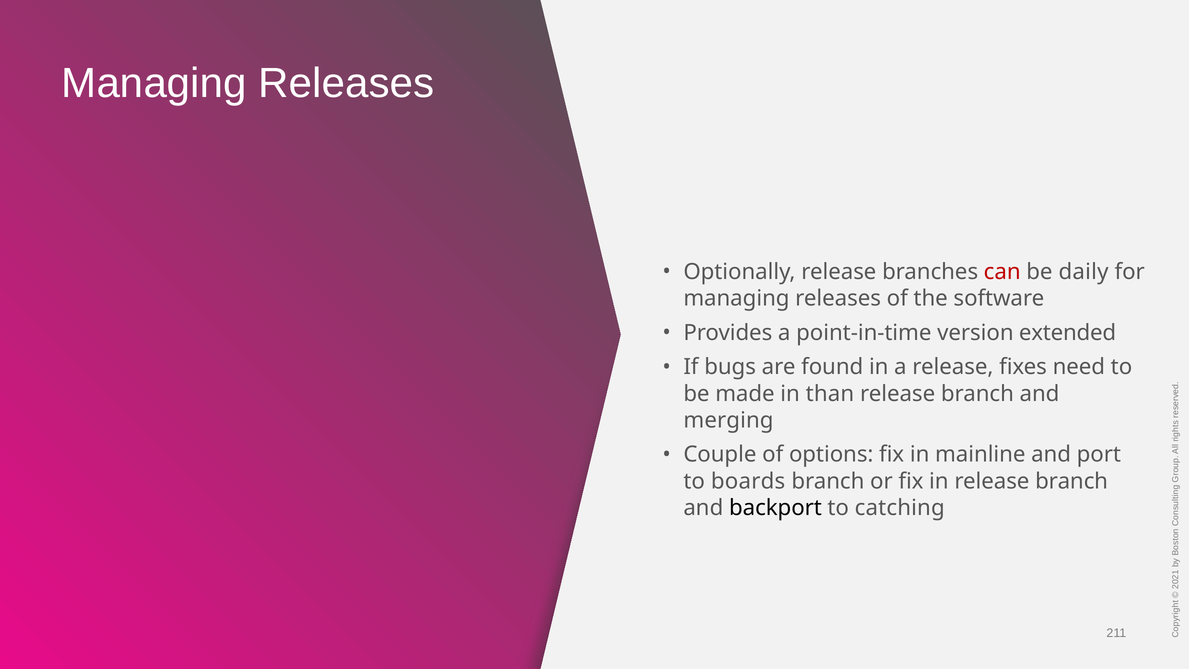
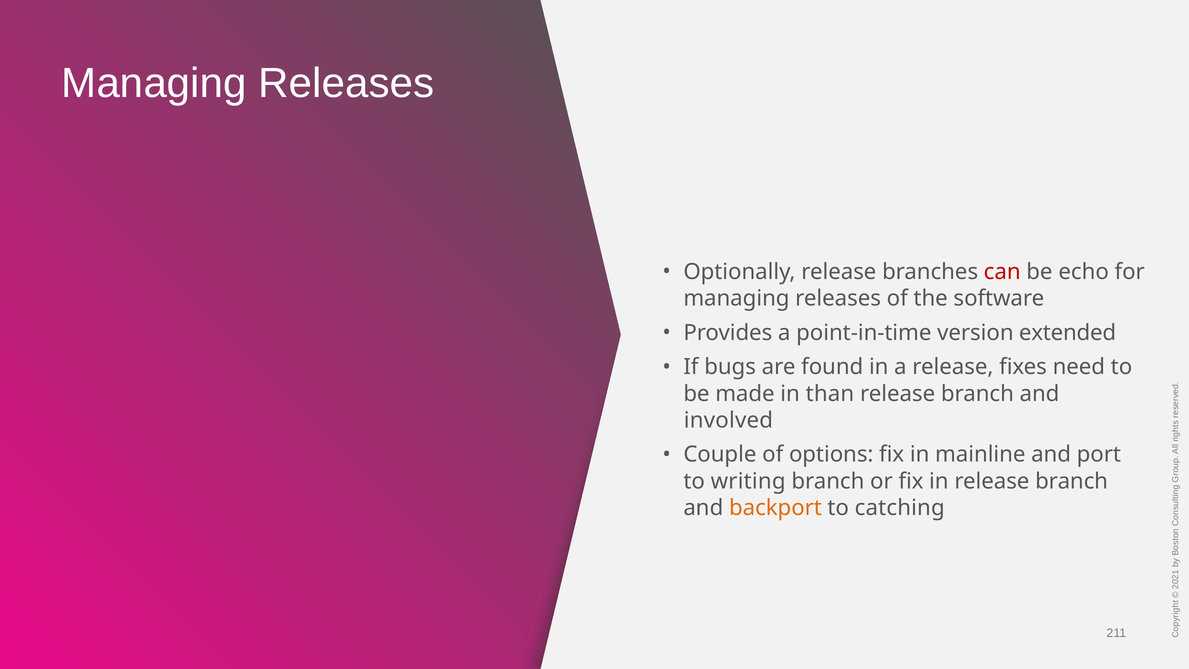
daily: daily -> echo (1084, 272)
merging: merging -> involved (728, 420)
boards: boards -> writing (748, 481)
backport colour: black -> orange (775, 508)
